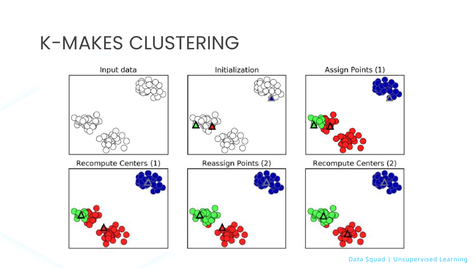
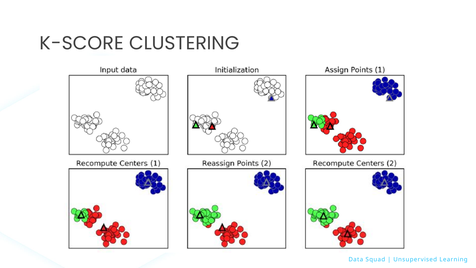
K-MAKES: K-MAKES -> K-SCORE (82, 43)
